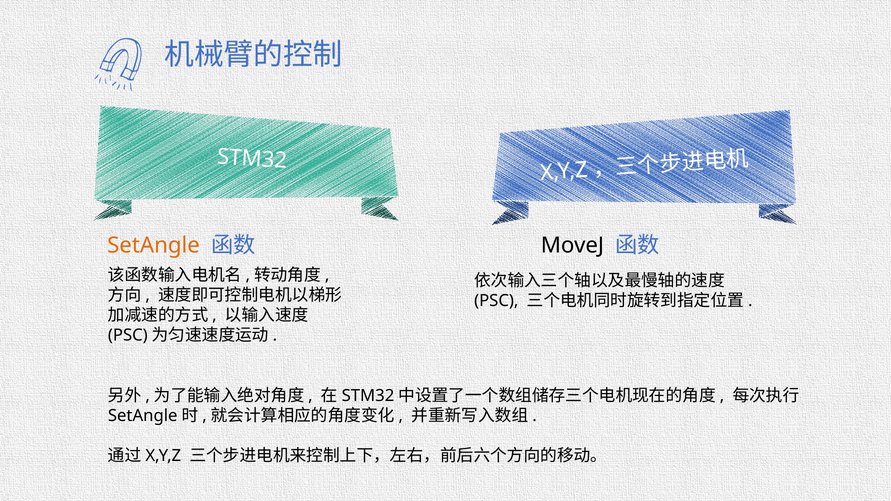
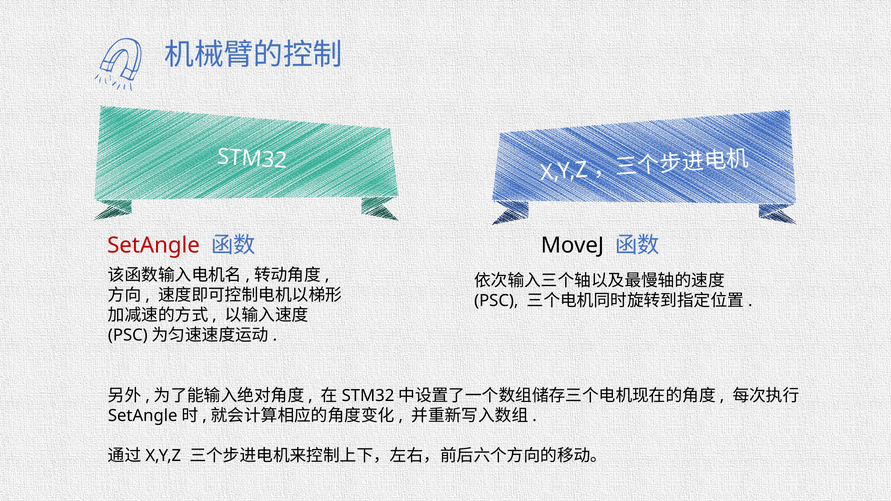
SetAngle colour: orange -> red (154, 245)
